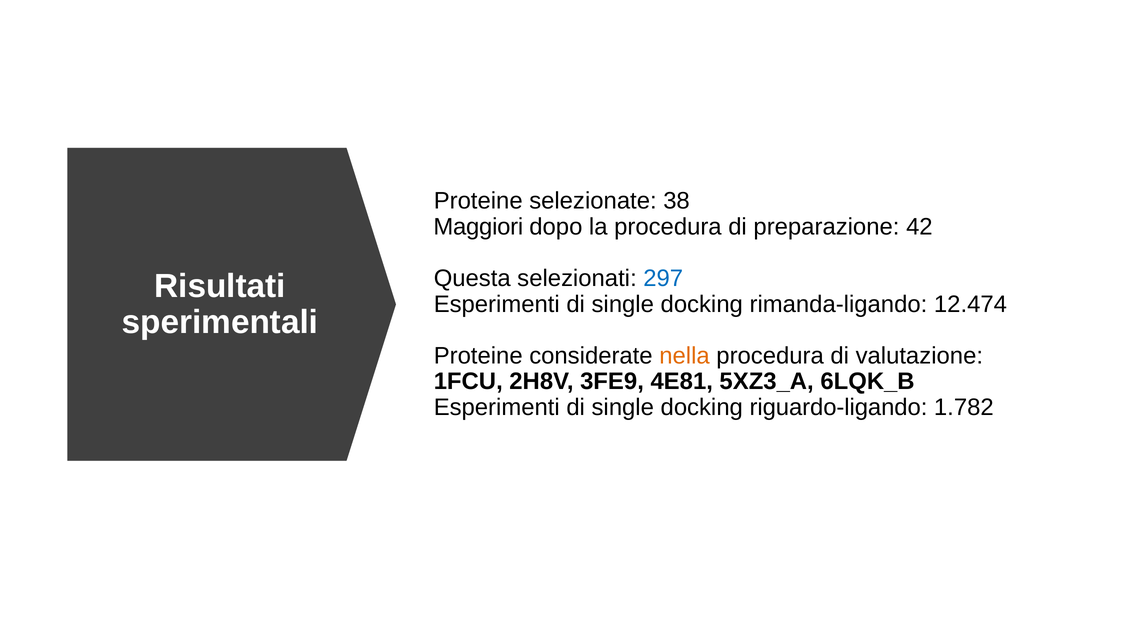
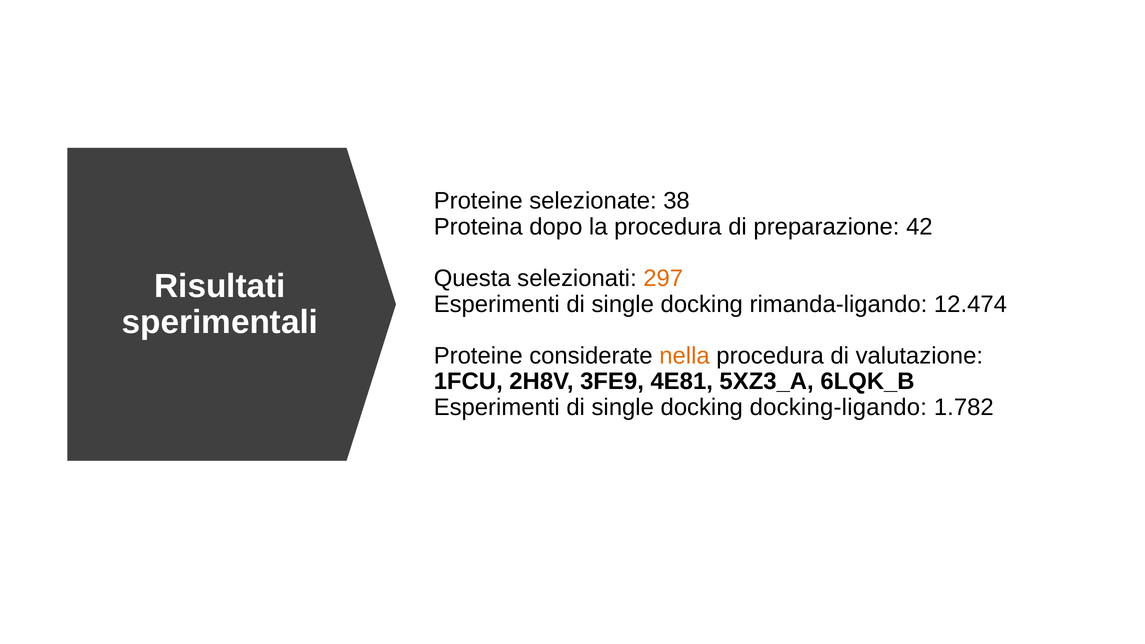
Maggiori: Maggiori -> Proteina (478, 227)
297 colour: blue -> orange (663, 278)
riguardo-ligando: riguardo-ligando -> docking-ligando (838, 407)
